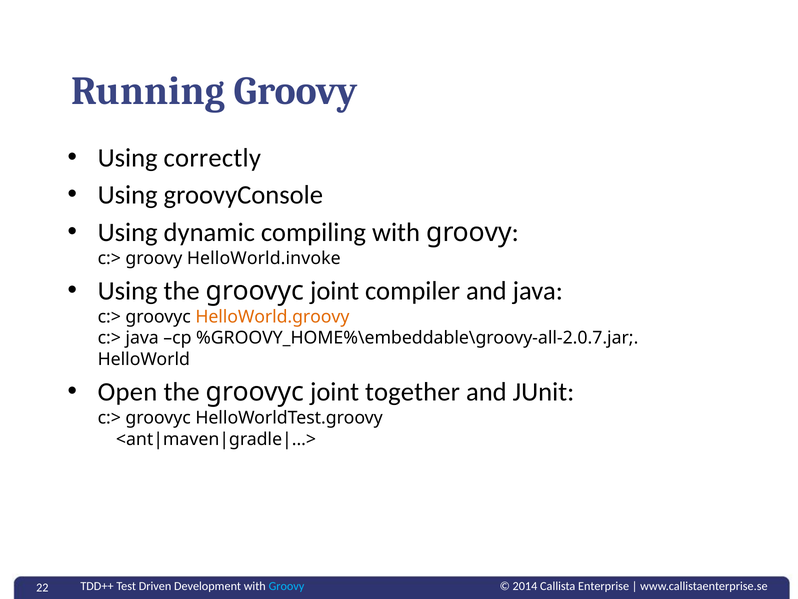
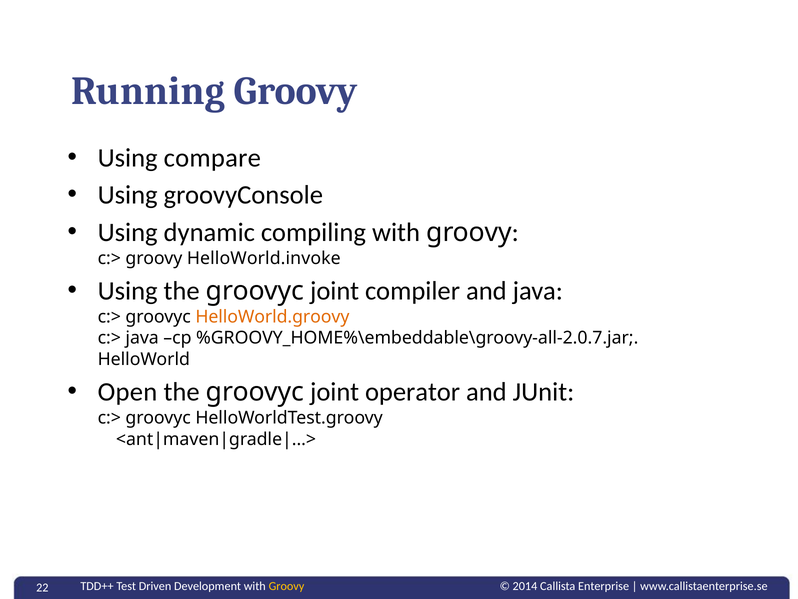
correctly: correctly -> compare (212, 158)
together: together -> operator (413, 392)
Groovy colour: light blue -> yellow (286, 586)
